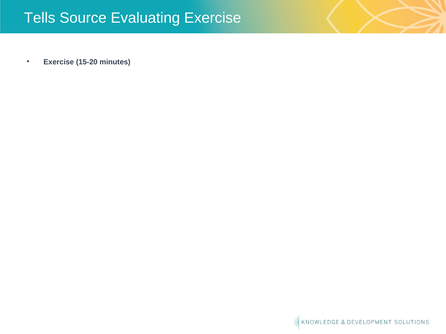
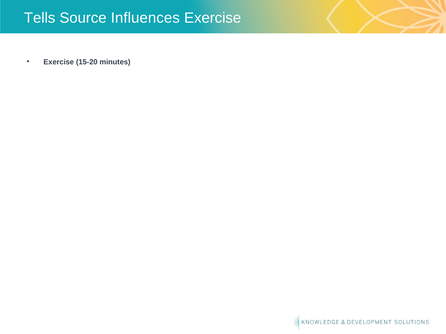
Evaluating: Evaluating -> Influences (145, 18)
